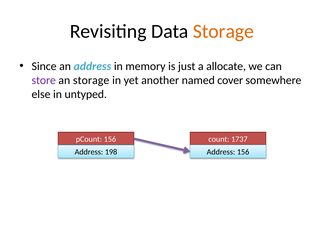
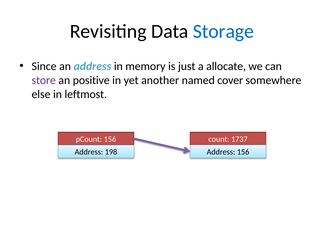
Storage colour: orange -> blue (223, 31)
an storage: storage -> positive (91, 80)
untyped: untyped -> leftmost (86, 94)
